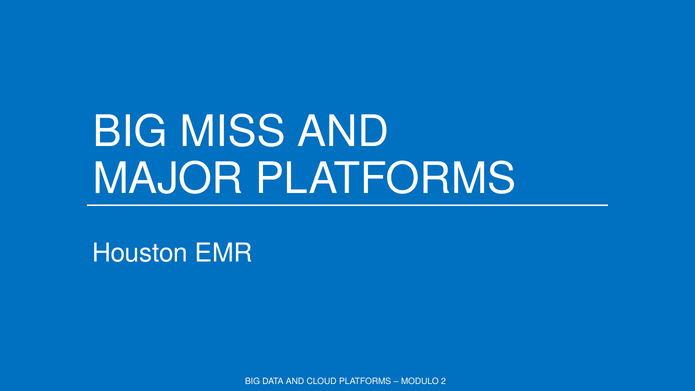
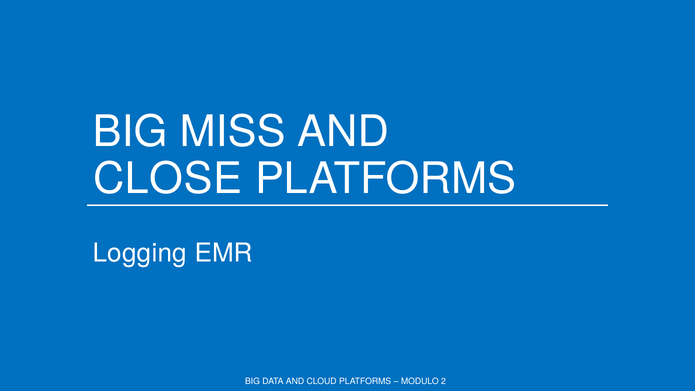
MAJOR: MAJOR -> CLOSE (168, 179)
Houston: Houston -> Logging (140, 253)
